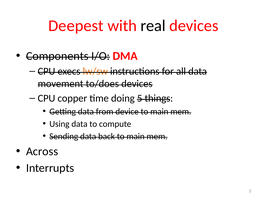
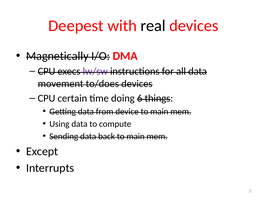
Components: Components -> Magnetically (57, 56)
lw/sw colour: orange -> purple (95, 71)
copper: copper -> certain (72, 98)
5: 5 -> 6 (140, 98)
Across: Across -> Except (42, 152)
